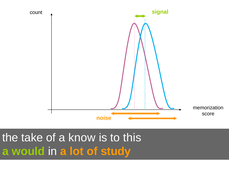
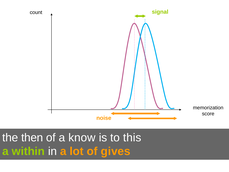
take: take -> then (32, 137)
would: would -> within (28, 151)
study: study -> gives (116, 151)
